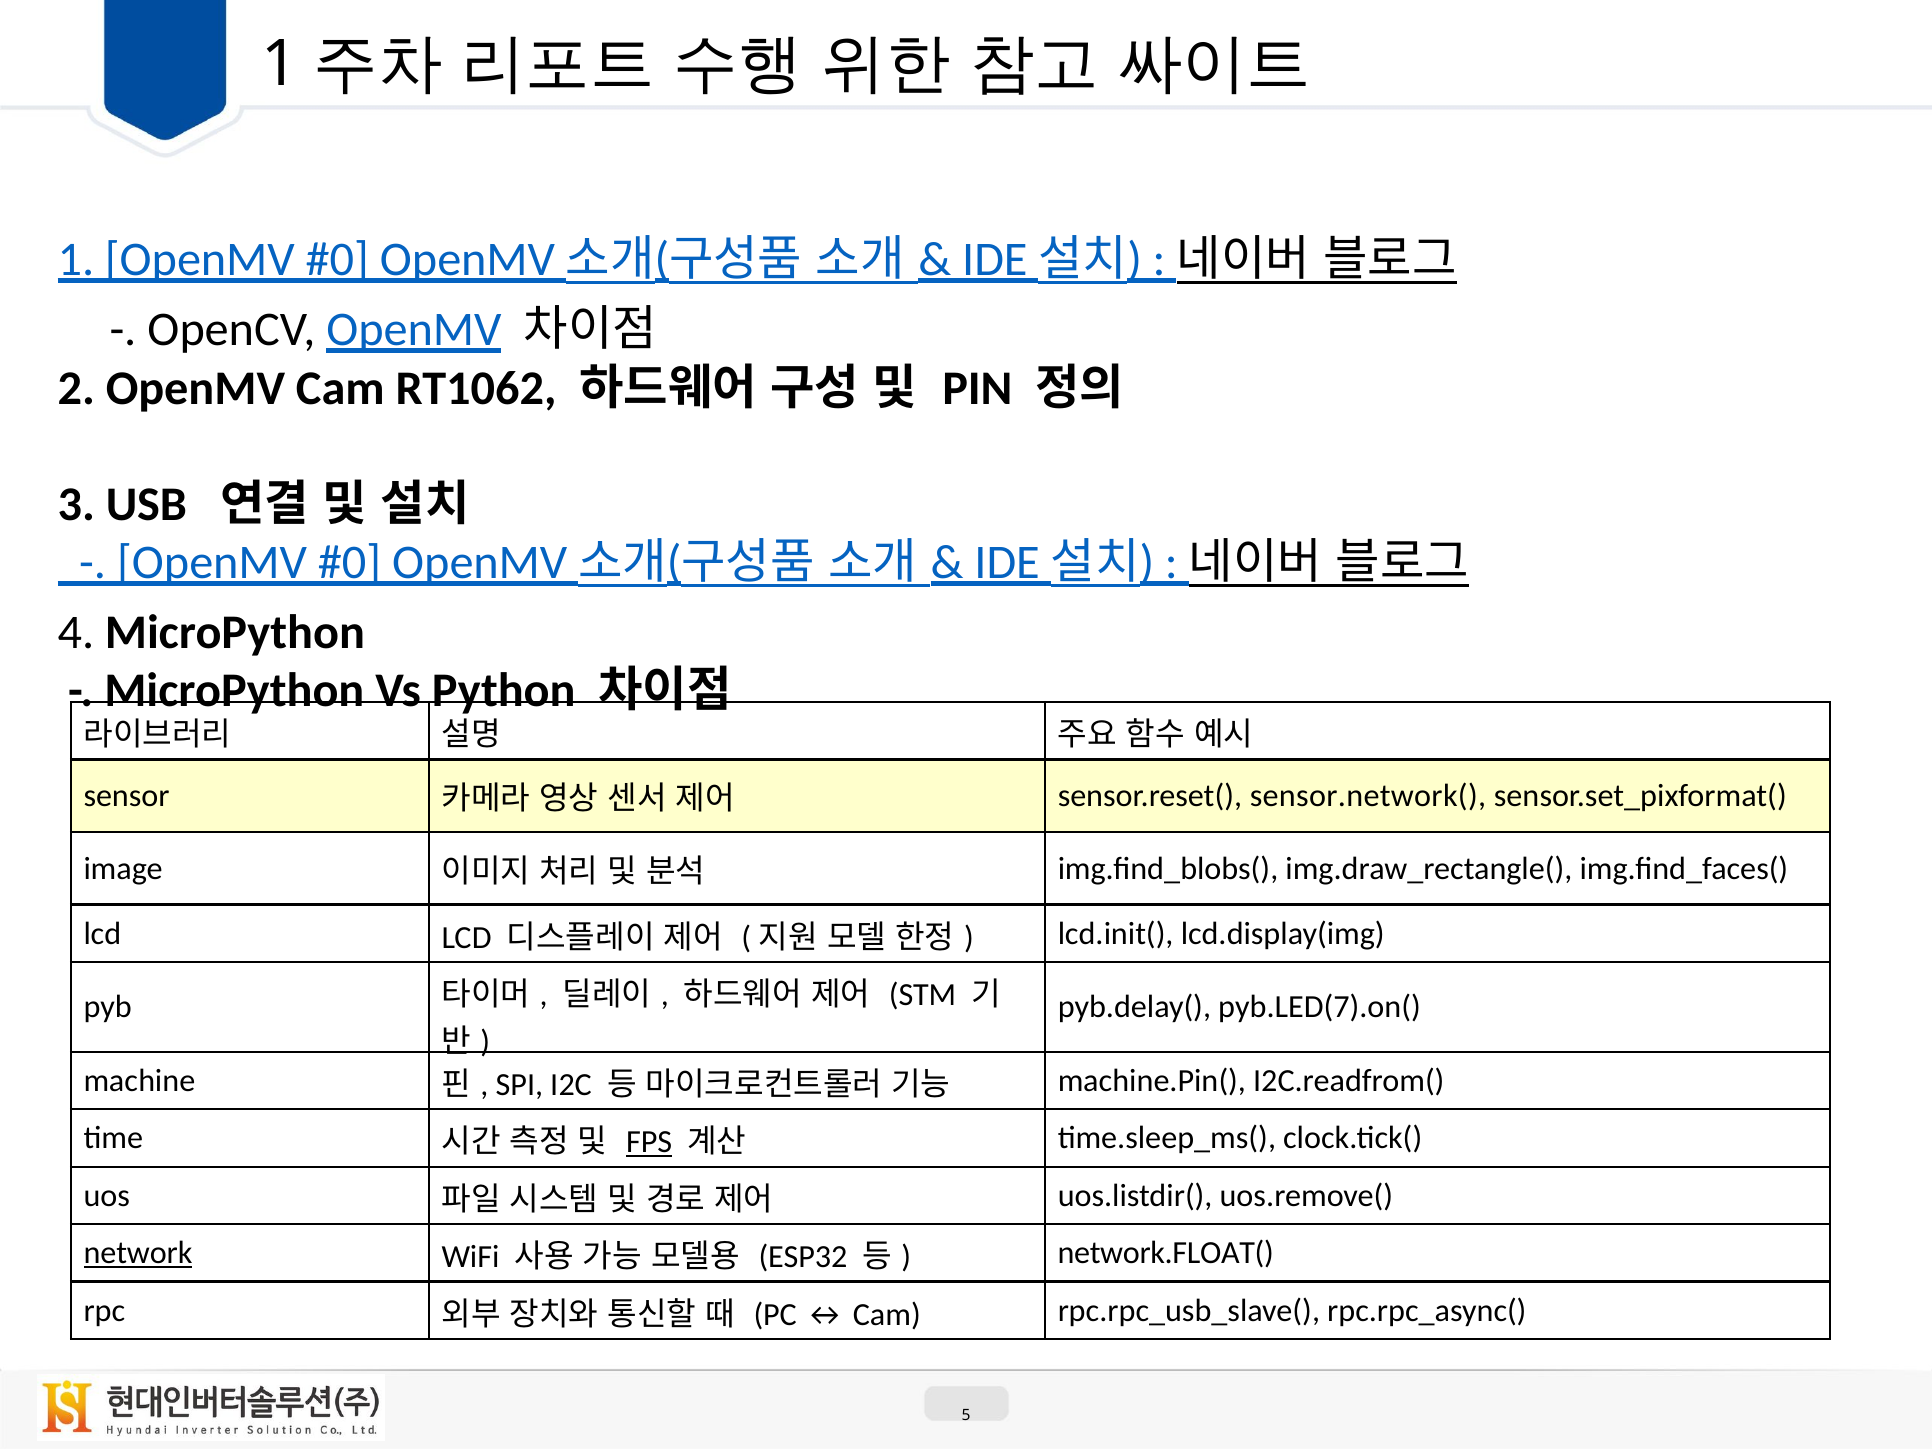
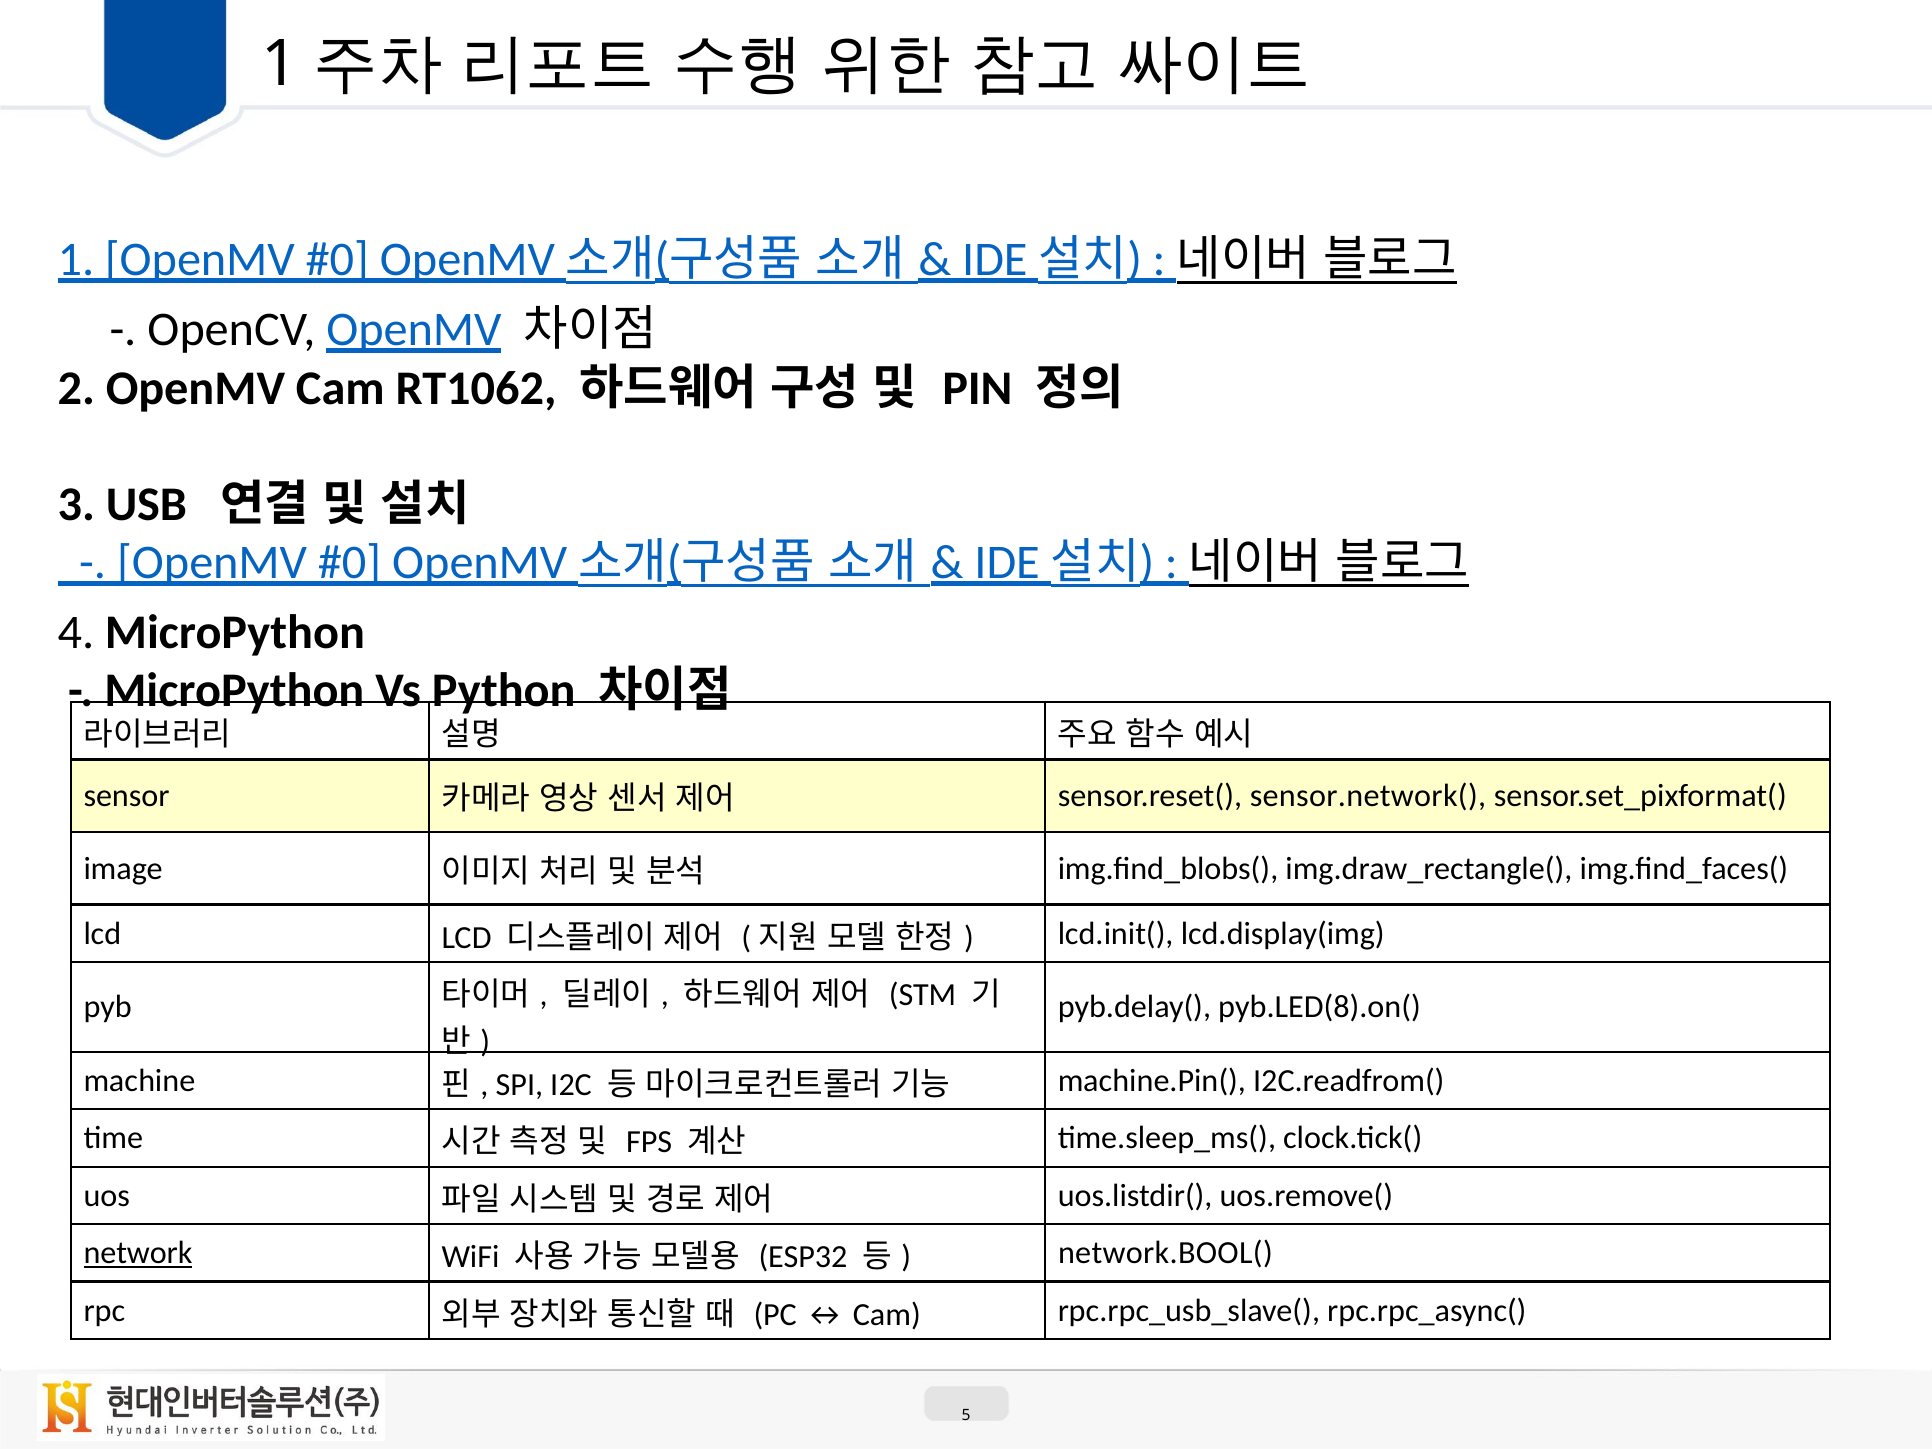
pyb.LED(7).on(: pyb.LED(7).on( -> pyb.LED(8).on( (1320, 1007)
FPS underline: present -> none (649, 1142)
network.FLOAT(: network.FLOAT( -> network.BOOL( (1165, 1253)
